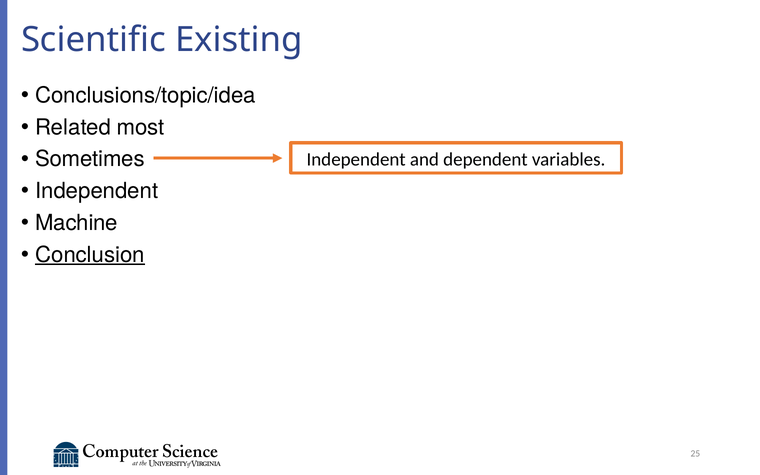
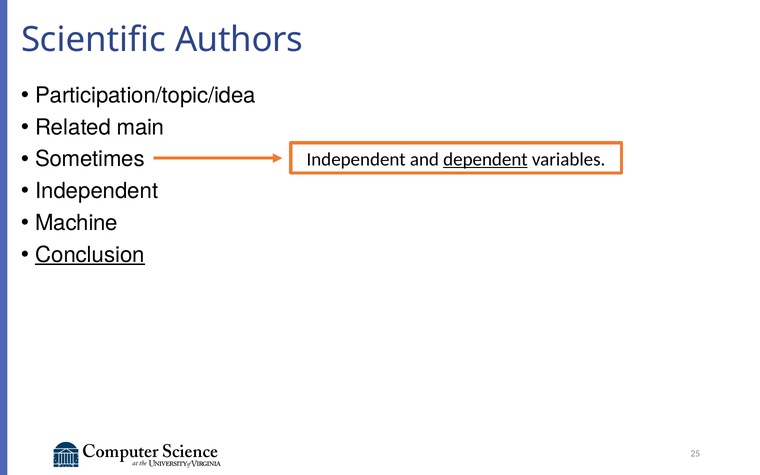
Existing: Existing -> Authors (239, 40)
Conclusions/topic/idea: Conclusions/topic/idea -> Participation/topic/idea (145, 95)
most: most -> main (141, 127)
dependent underline: none -> present (485, 159)
